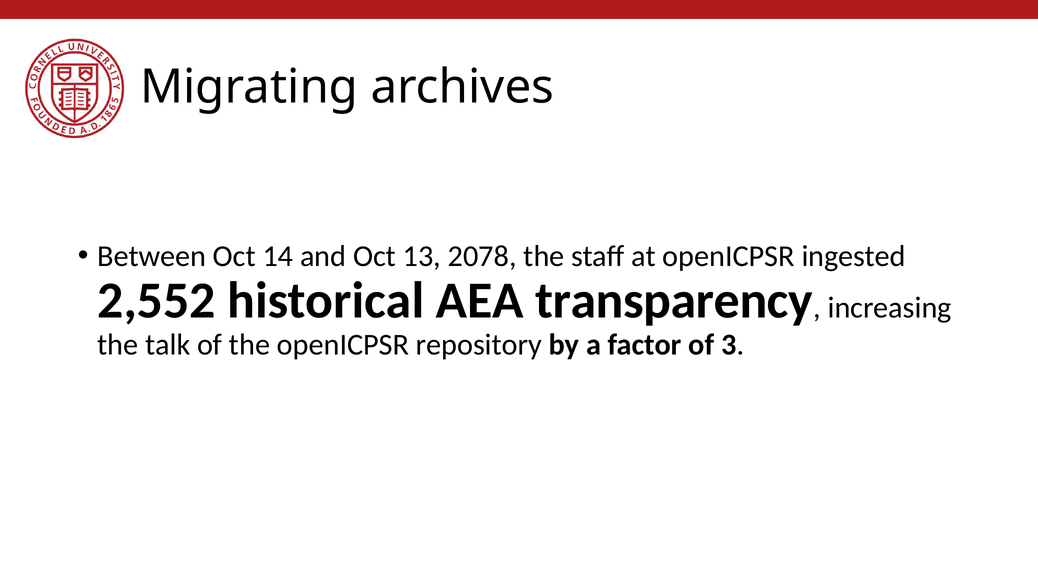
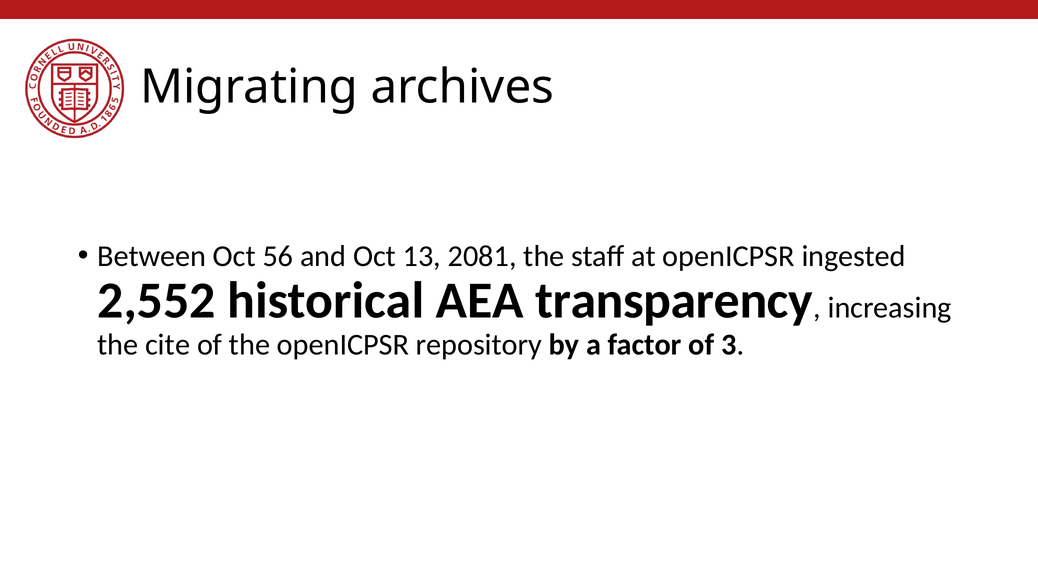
14: 14 -> 56 (278, 256)
2078: 2078 -> 2081 (482, 256)
talk: talk -> cite (168, 345)
